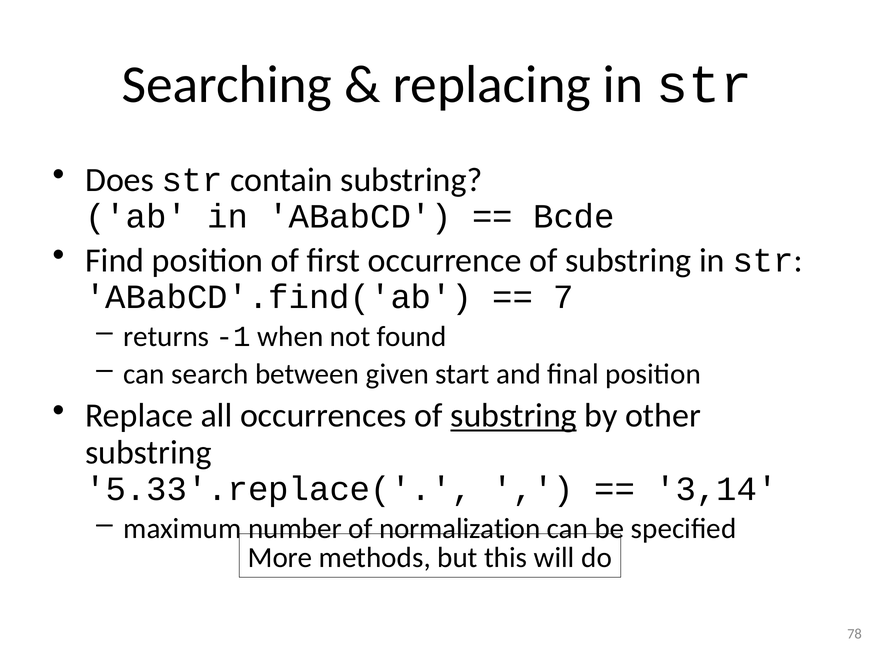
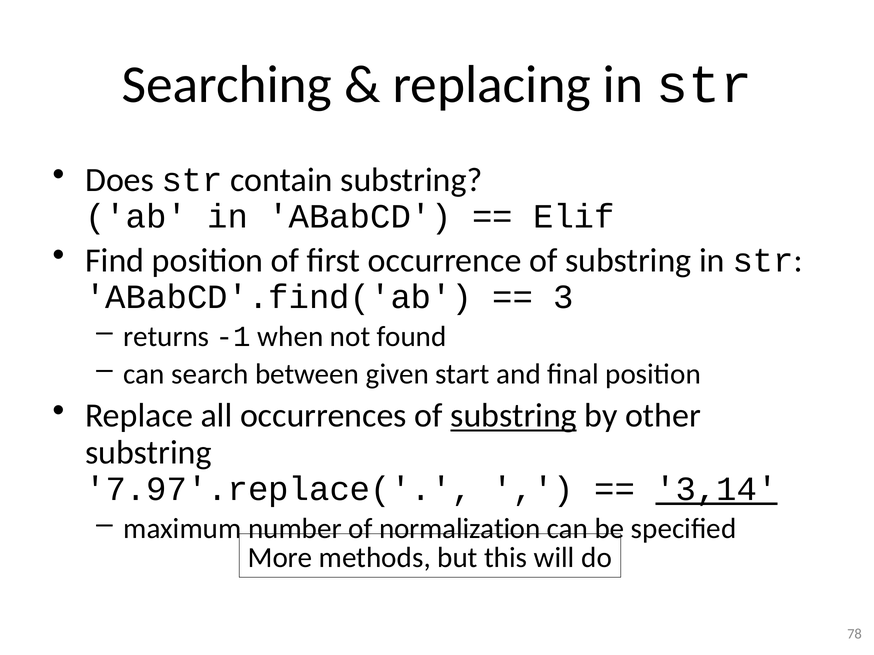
Bcde: Bcde -> Elif (574, 217)
7: 7 -> 3 (564, 297)
5.33'.replace(: 5.33'.replace( -> 7.97'.replace( (279, 490)
3,14 underline: none -> present (716, 490)
